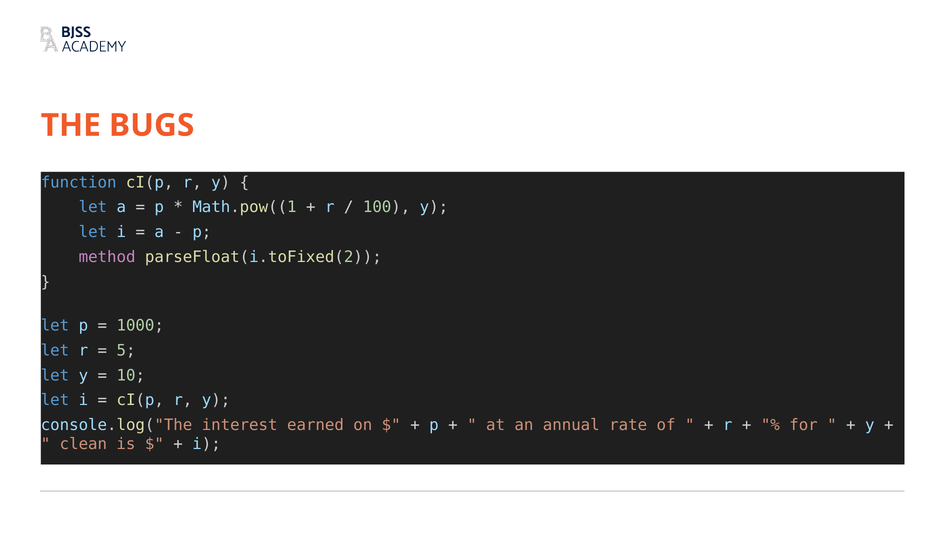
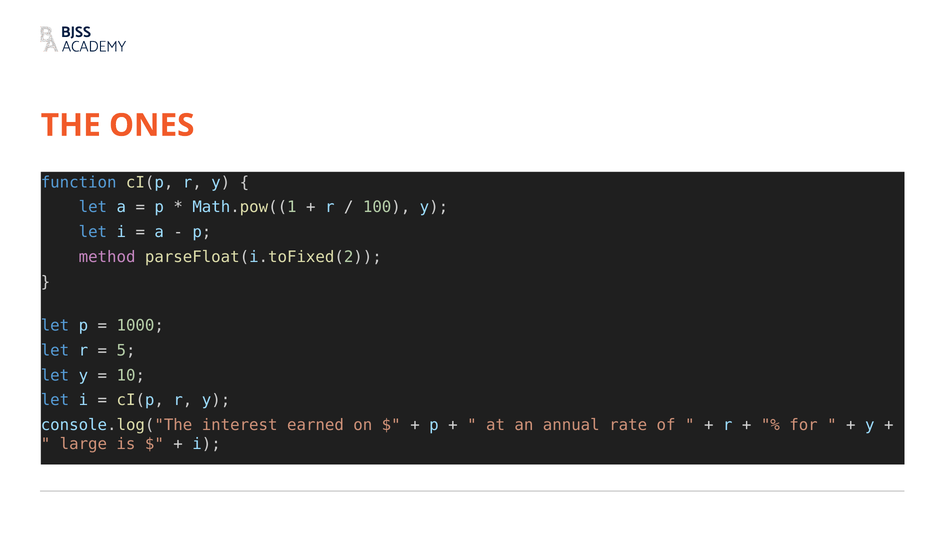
BUGS: BUGS -> ONES (152, 125)
clean: clean -> large (83, 444)
